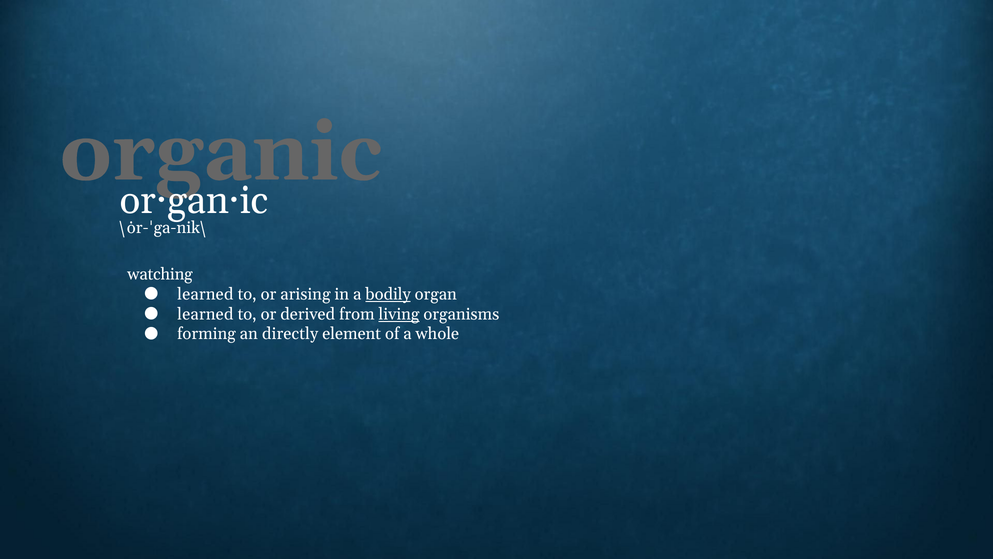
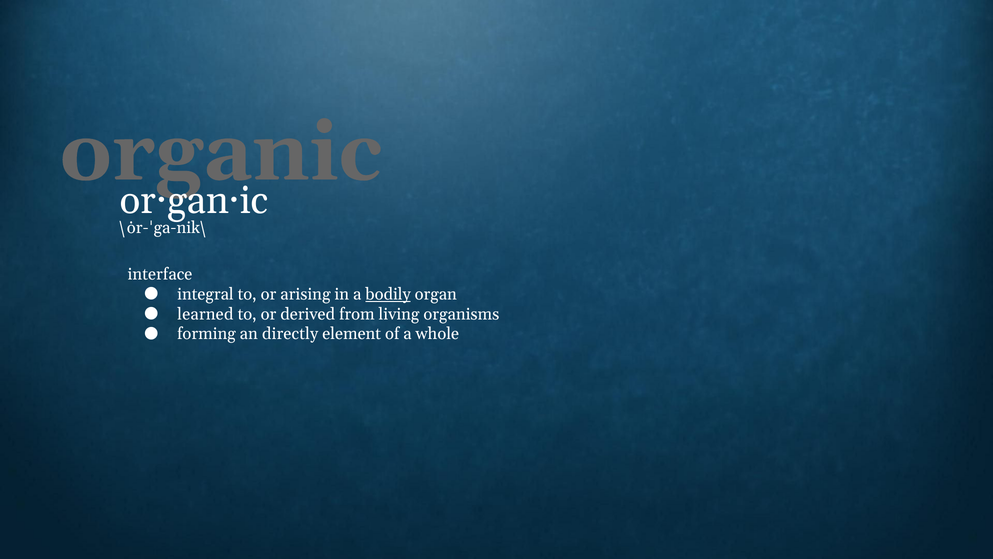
watching: watching -> interface (160, 274)
learned: learned -> integral (205, 294)
living underline: present -> none (399, 314)
